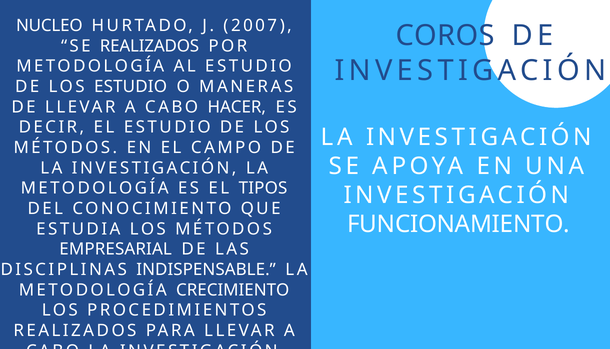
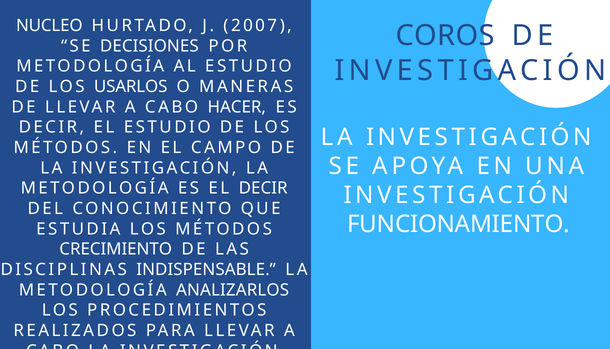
SE REALIZADOS: REALIZADOS -> DECISIONES (149, 46)
LOS ESTUDIO: ESTUDIO -> USARLOS (131, 87)
EL TIPOS: TIPOS -> DECIR (263, 188)
EMPRESARIAL: EMPRESARIAL -> CRECIMIENTO (116, 249)
CRECIMIENTO: CRECIMIENTO -> ANALIZARLOS (233, 290)
